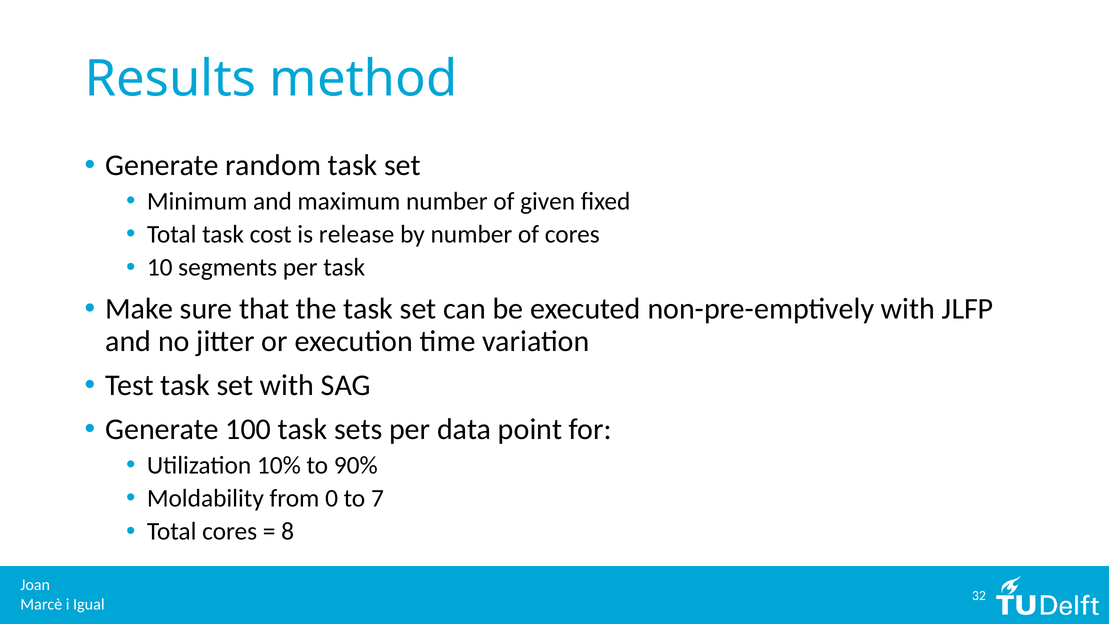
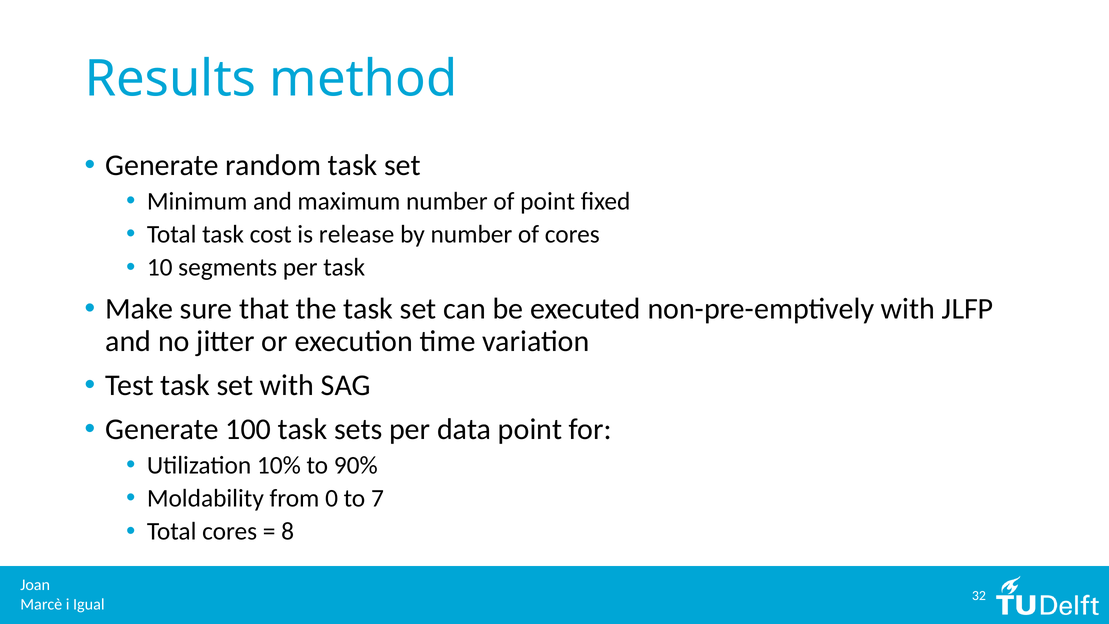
of given: given -> point (548, 201)
